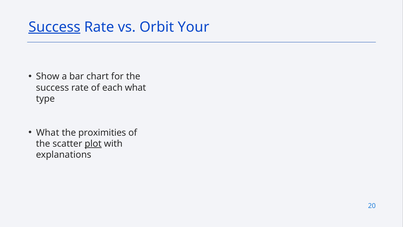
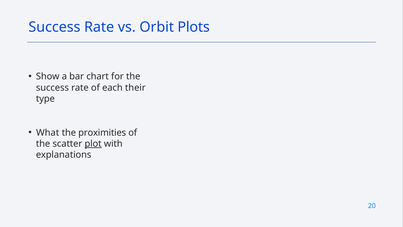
Success underline: present -> none (54, 27)
Your: Your -> Plots (194, 27)
each what: what -> their (135, 88)
